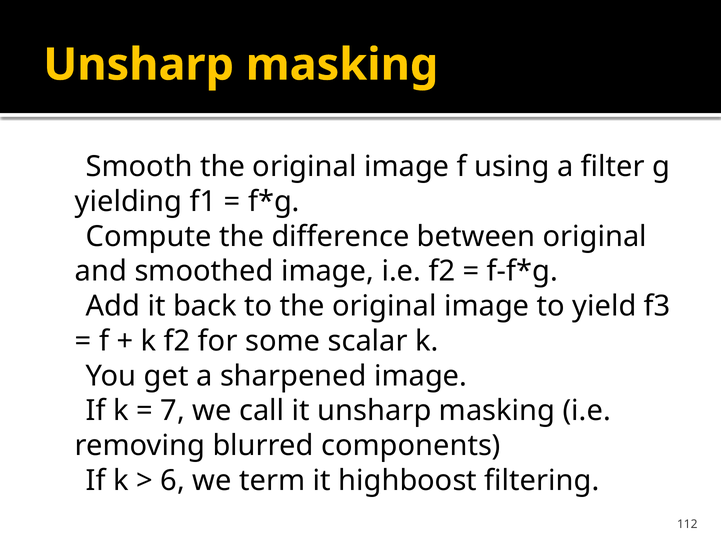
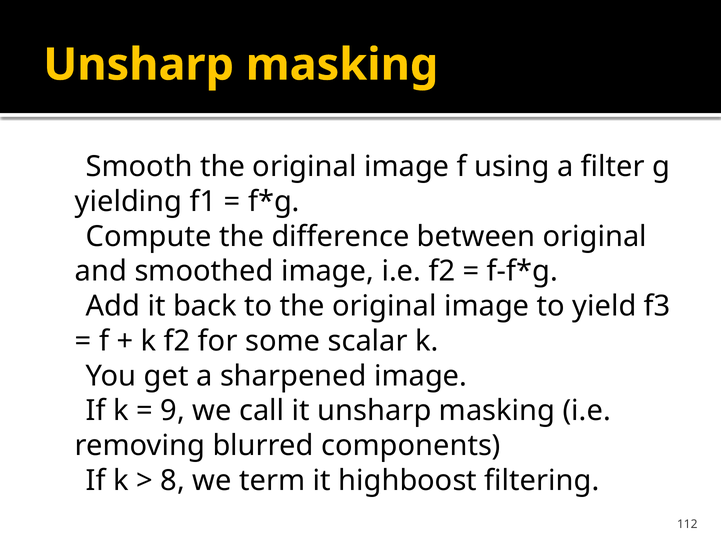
7: 7 -> 9 (173, 411)
6: 6 -> 8 (173, 480)
